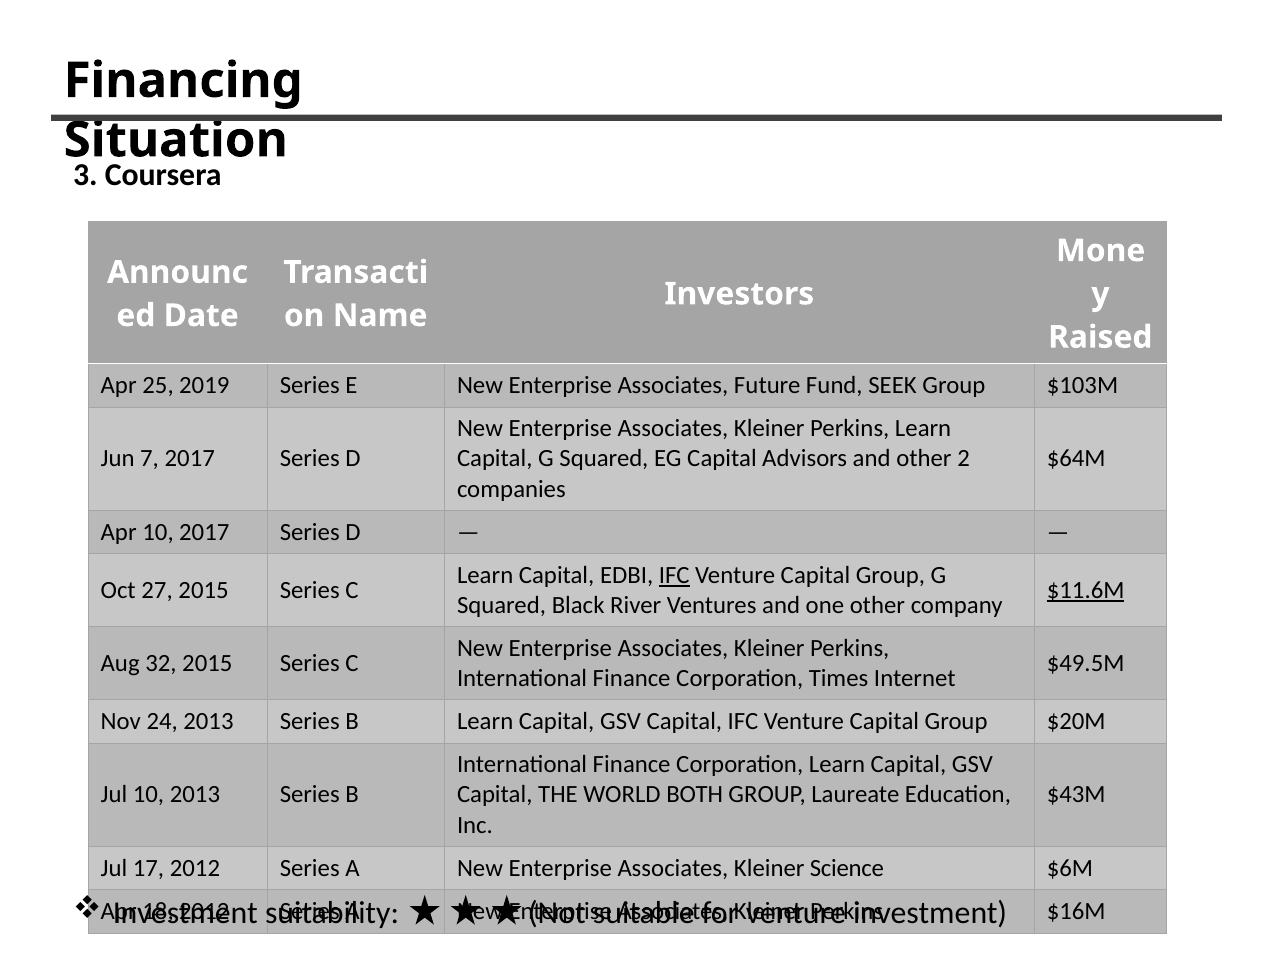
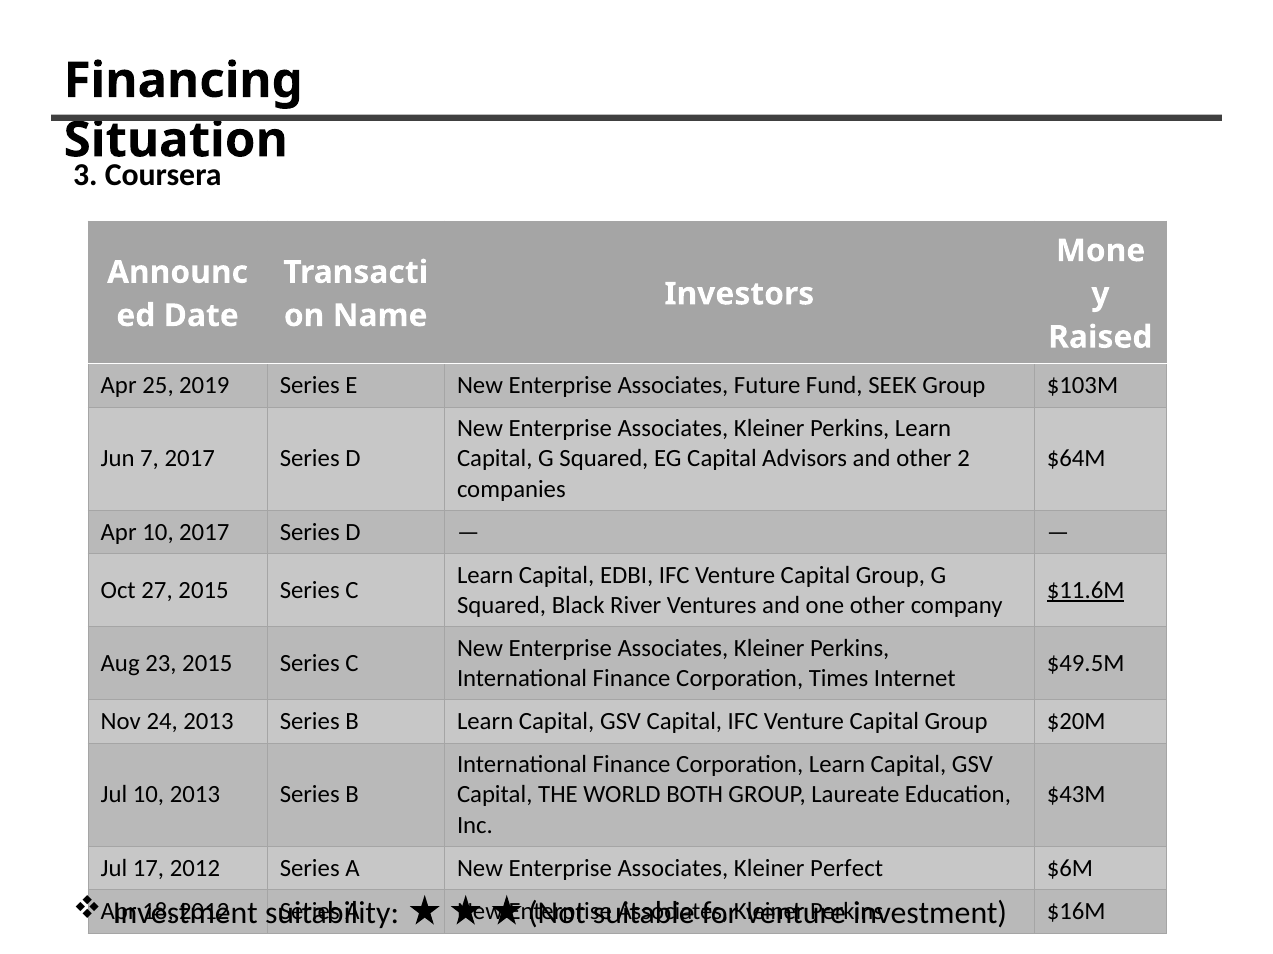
IFC underline: present -> none (674, 576)
32: 32 -> 23 (161, 664)
Science: Science -> Perfect (847, 869)
